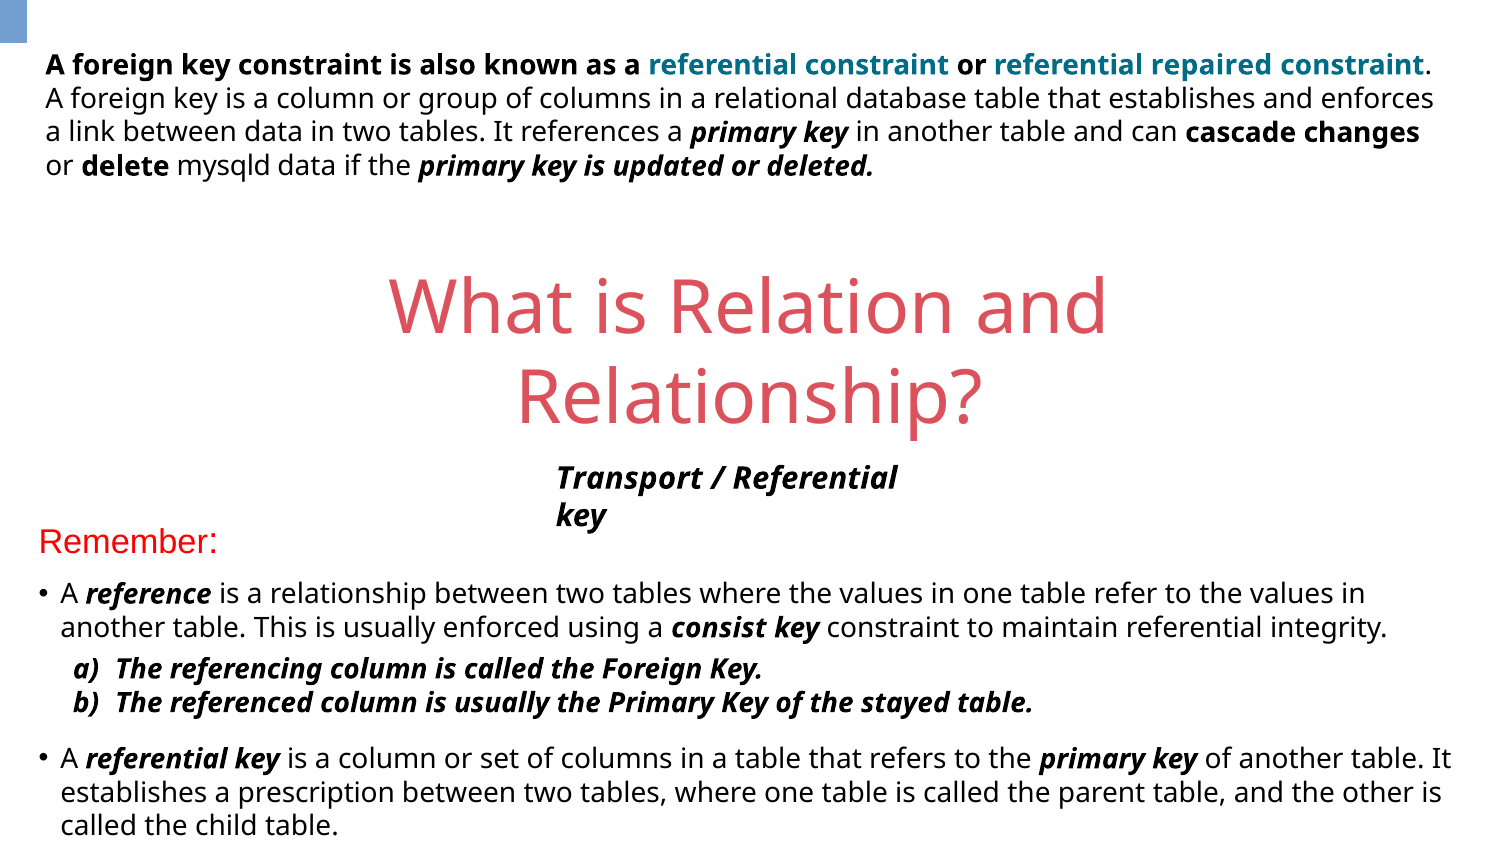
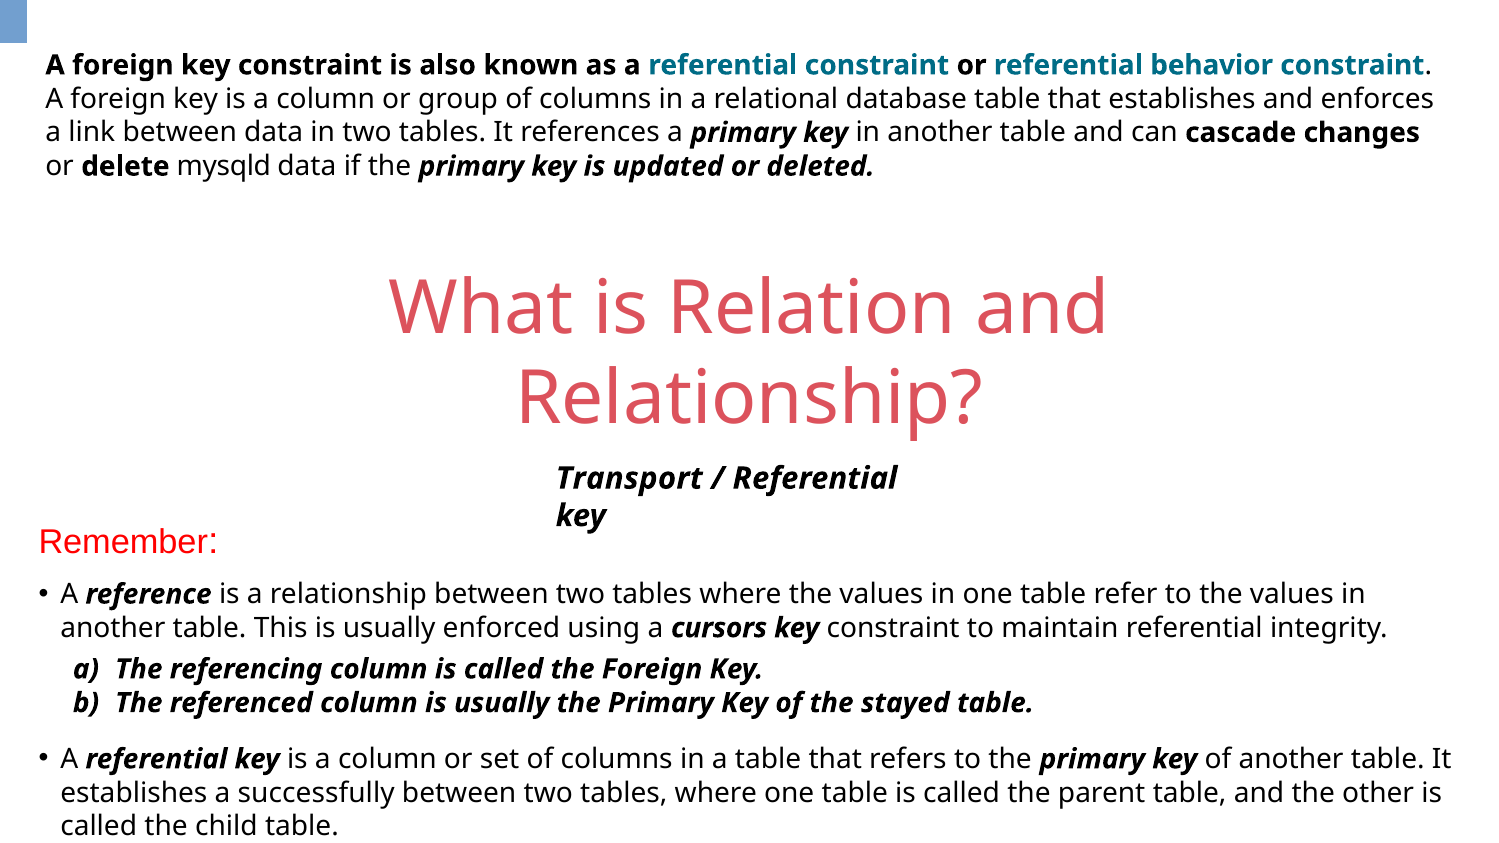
repaired: repaired -> behavior (1212, 65)
consist: consist -> cursors (719, 628)
prescription: prescription -> successfully (316, 793)
